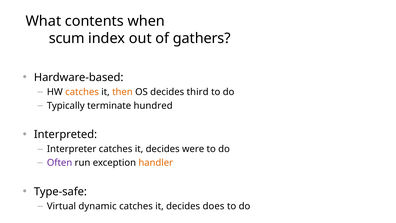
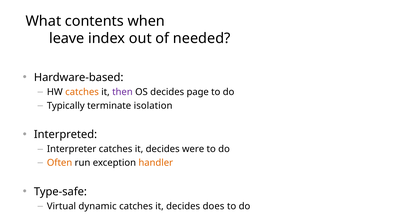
scum: scum -> leave (67, 38)
gathers: gathers -> needed (202, 38)
then colour: orange -> purple (122, 92)
third: third -> page (198, 92)
hundred: hundred -> isolation (153, 106)
Often colour: purple -> orange (60, 163)
